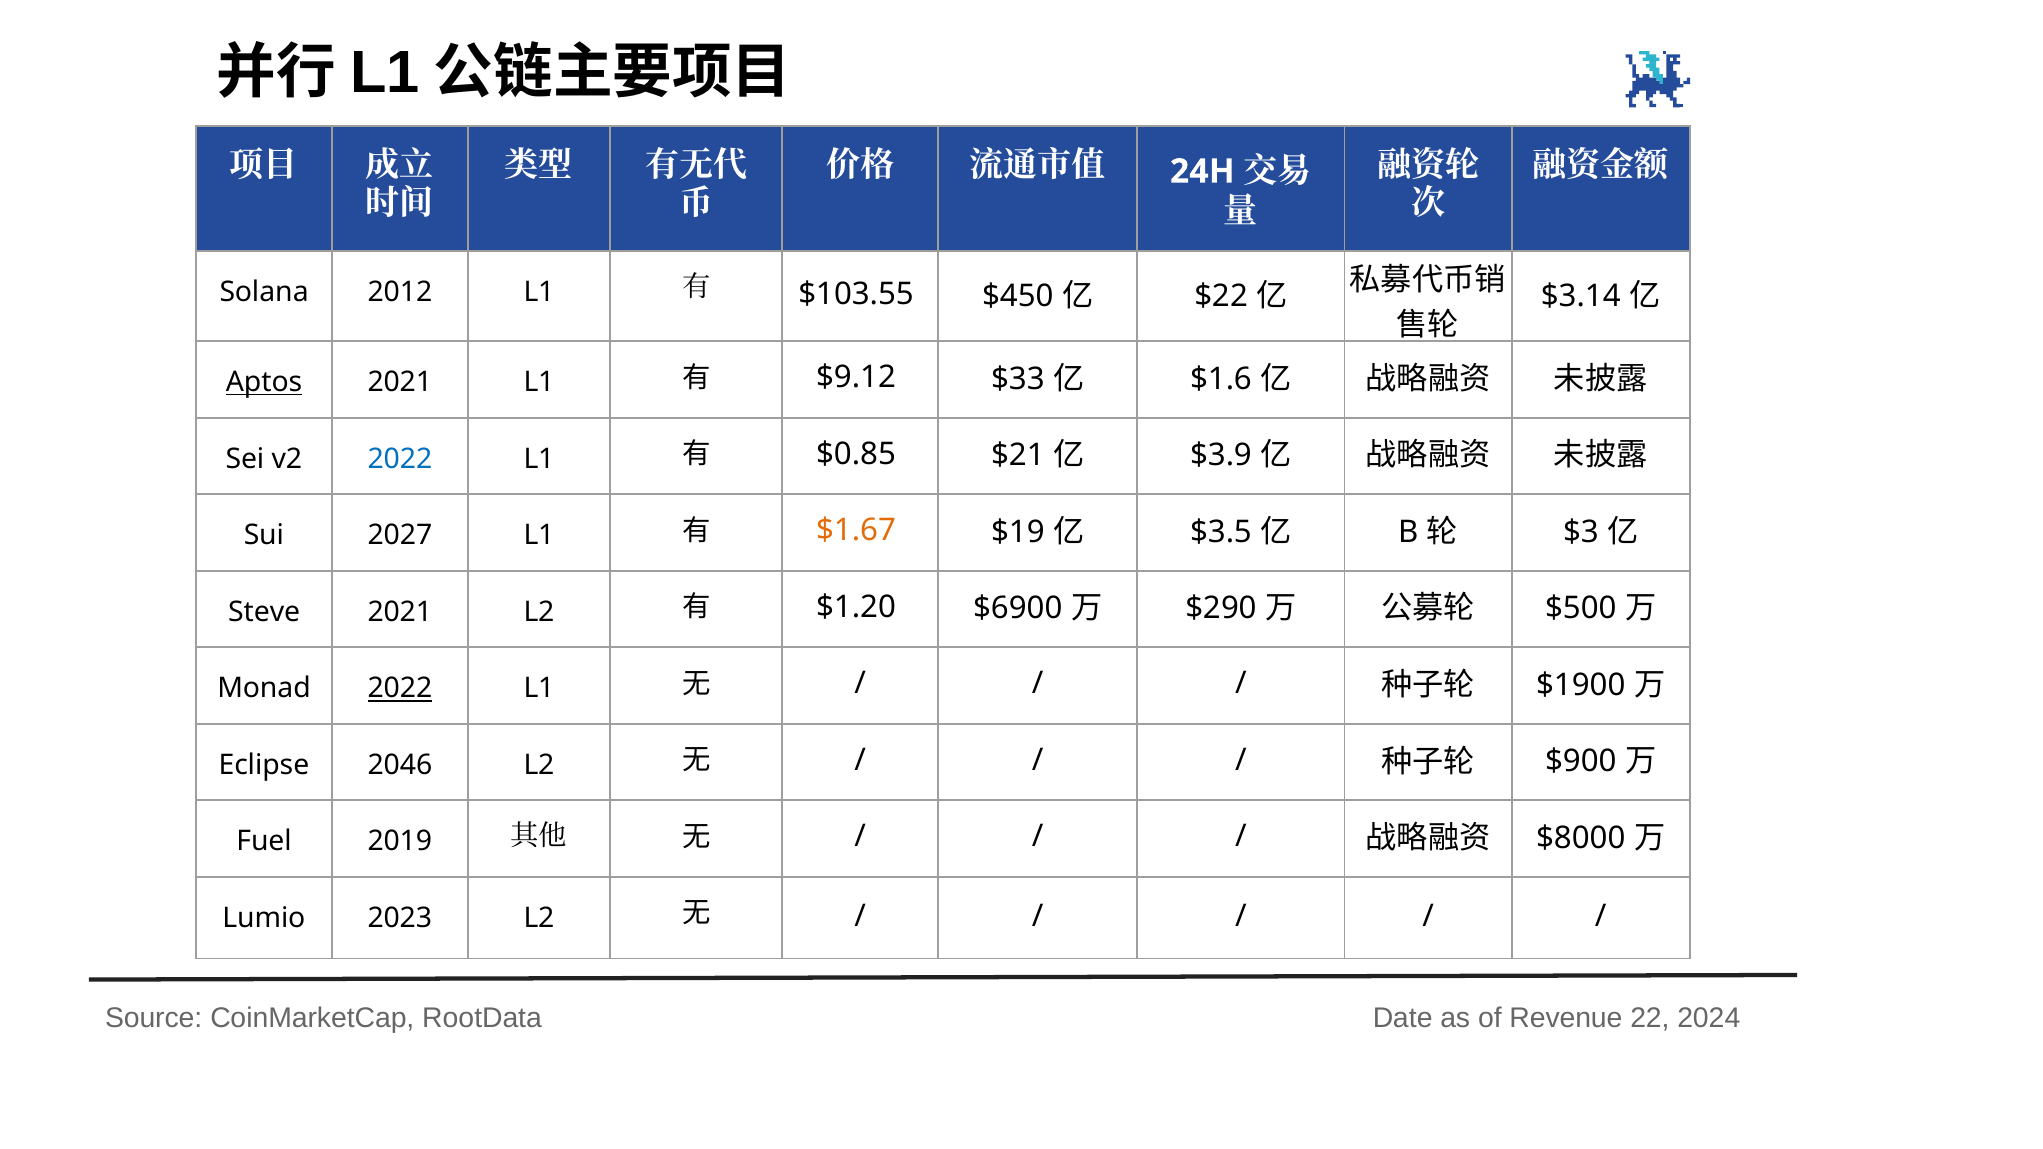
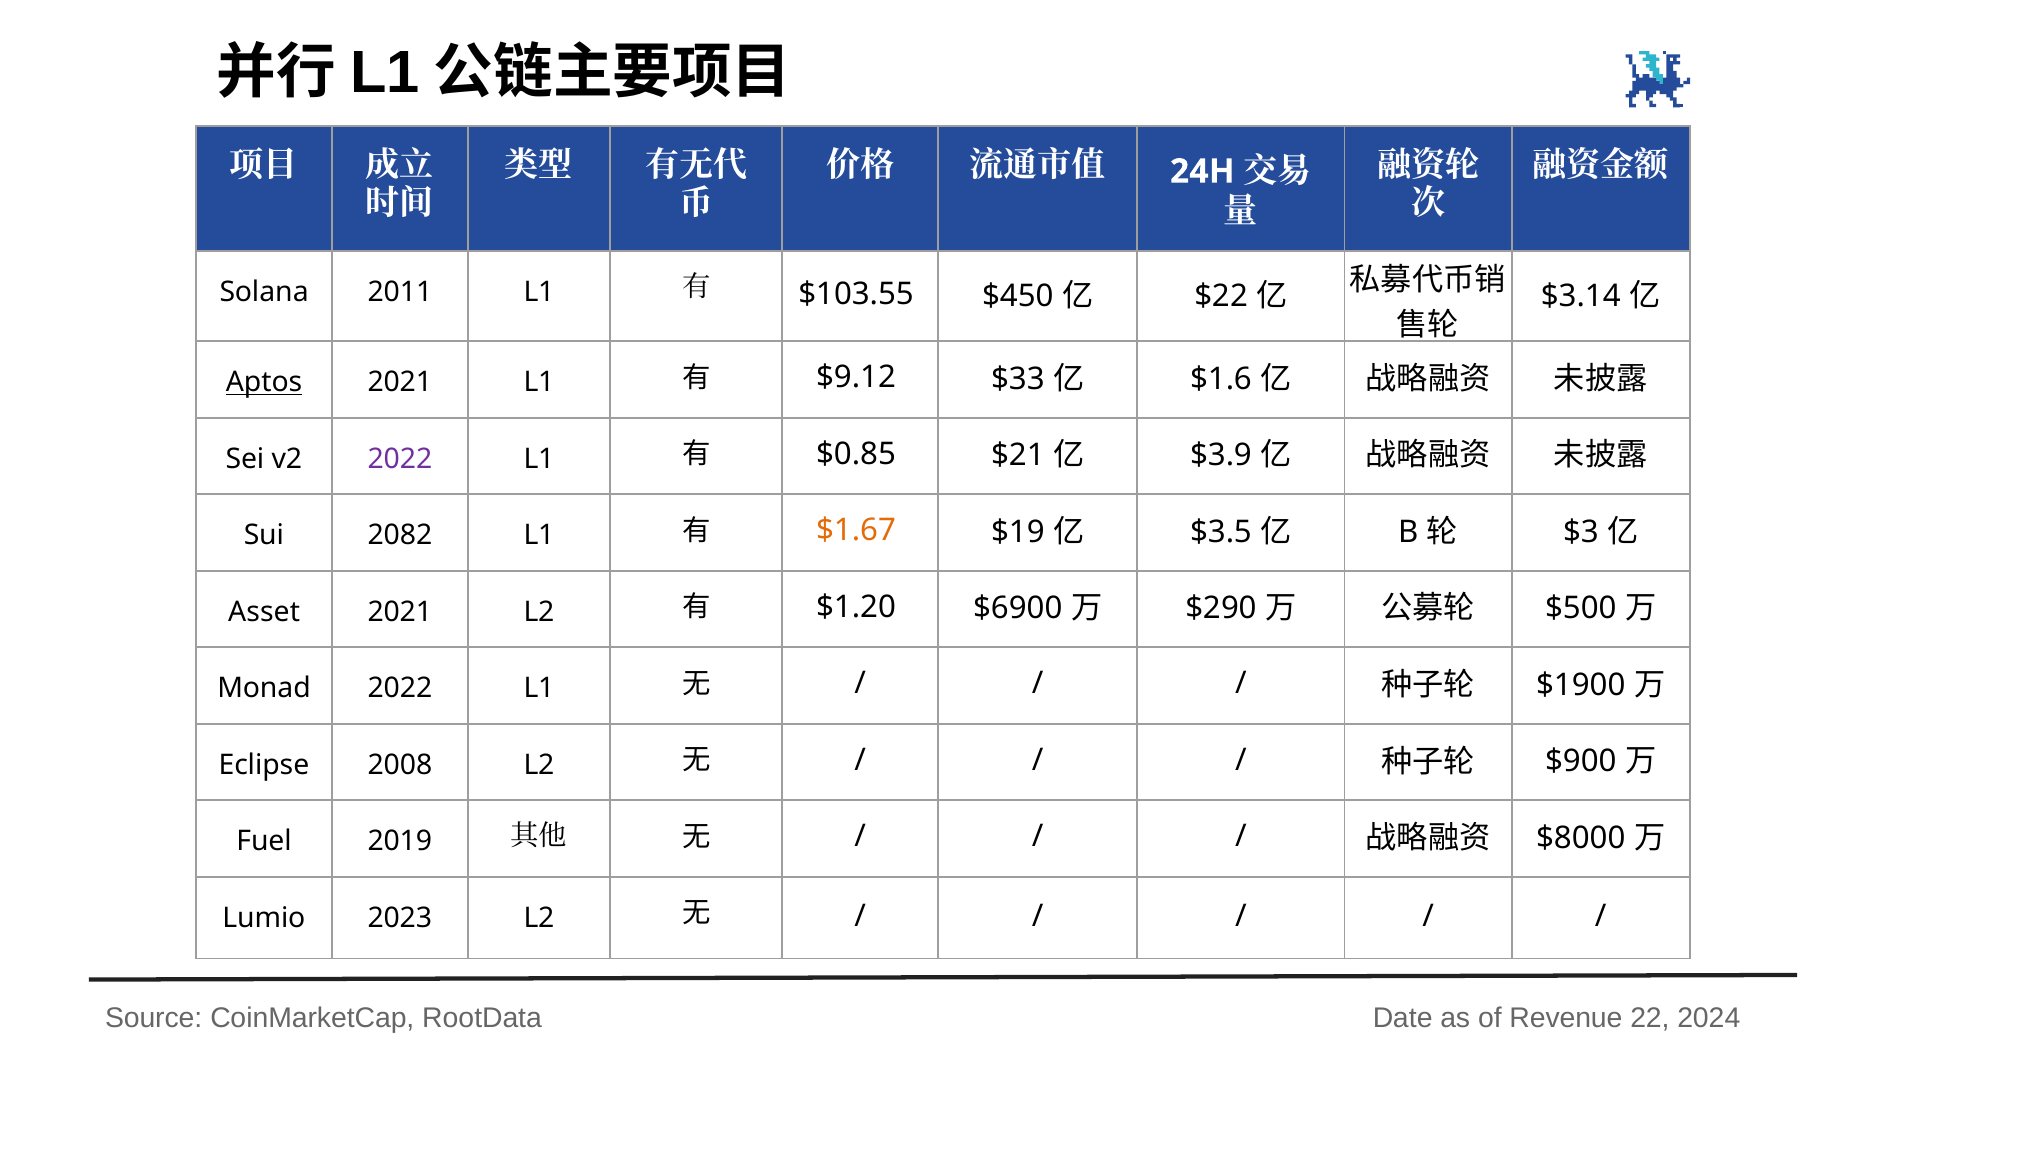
2012: 2012 -> 2011 (400, 293)
2022 colour: blue -> purple (400, 459)
2027: 2027 -> 2082 (400, 535)
Steve: Steve -> Asset (264, 612)
2022 underline: present -> none (400, 689)
2046: 2046 -> 2008 (400, 765)
